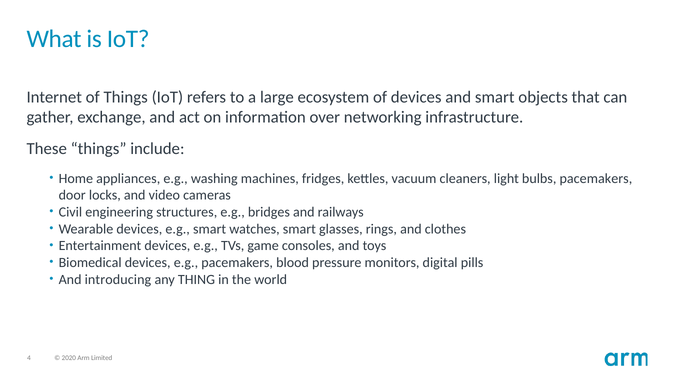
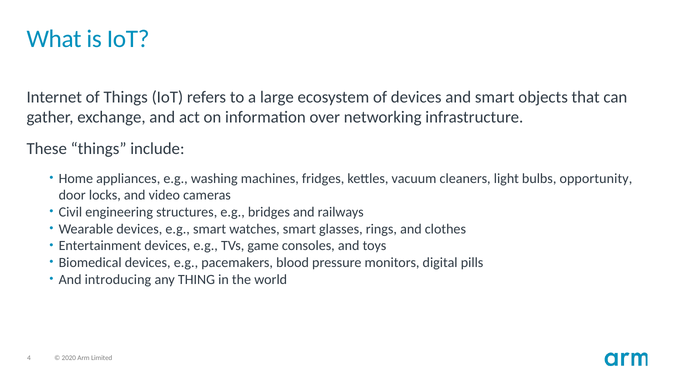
bulbs pacemakers: pacemakers -> opportunity (596, 178)
